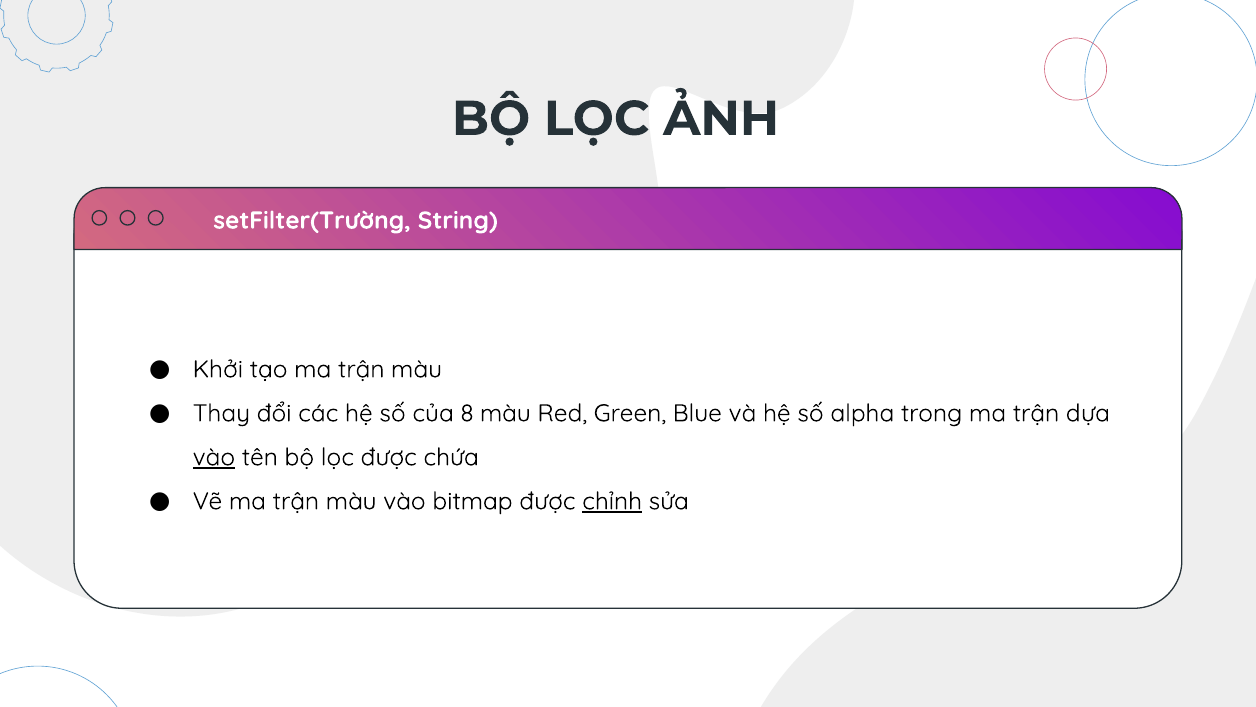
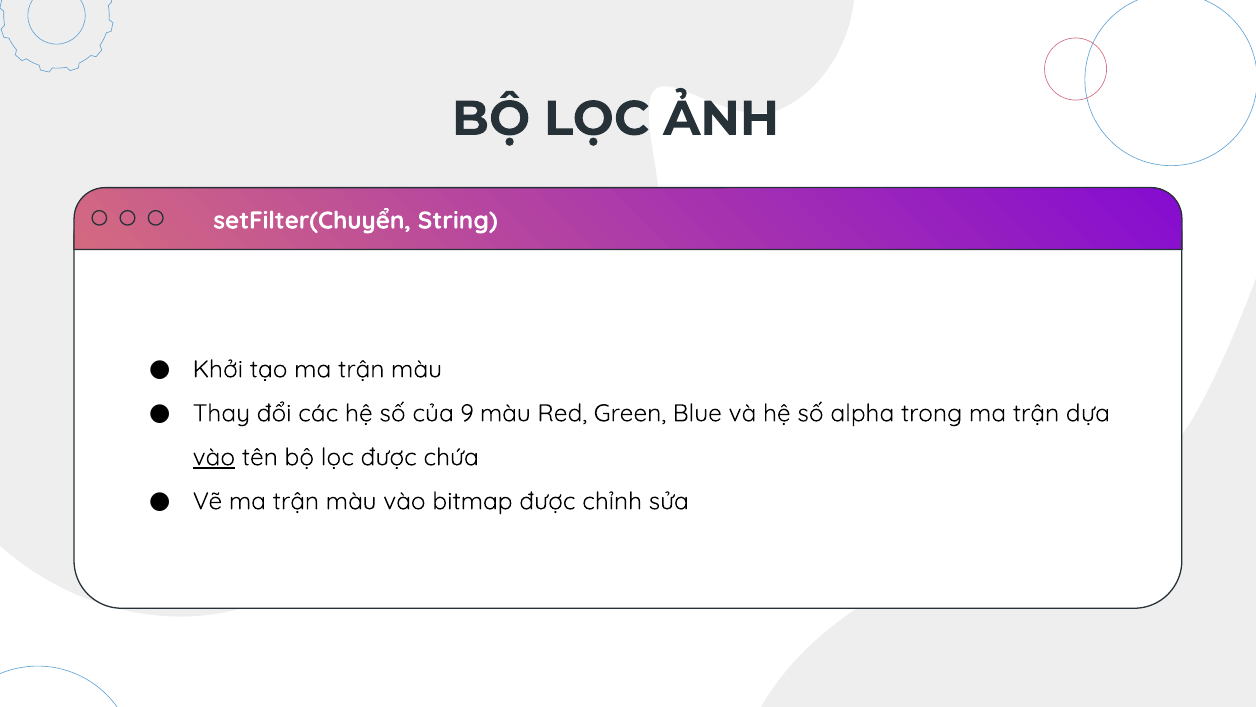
setFilter(Trường: setFilter(Trường -> setFilter(Chuyển (312, 220)
8: 8 -> 9 (467, 413)
chỉnh underline: present -> none (612, 501)
